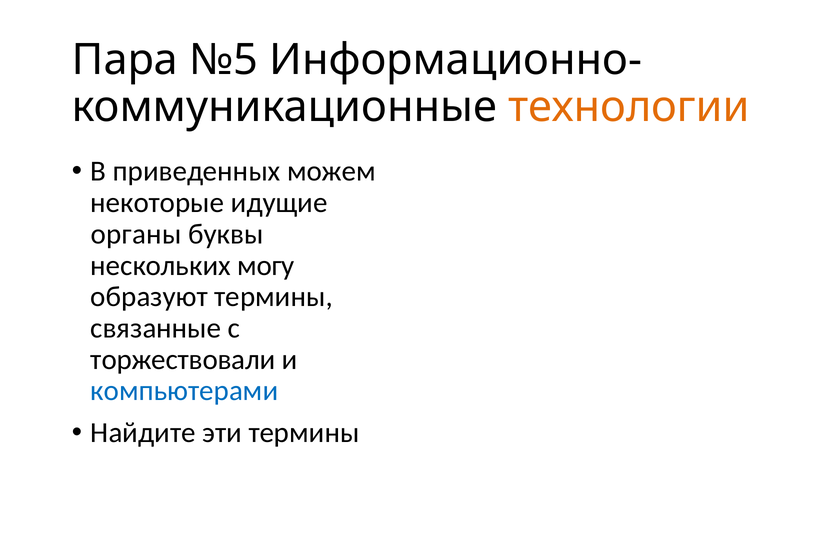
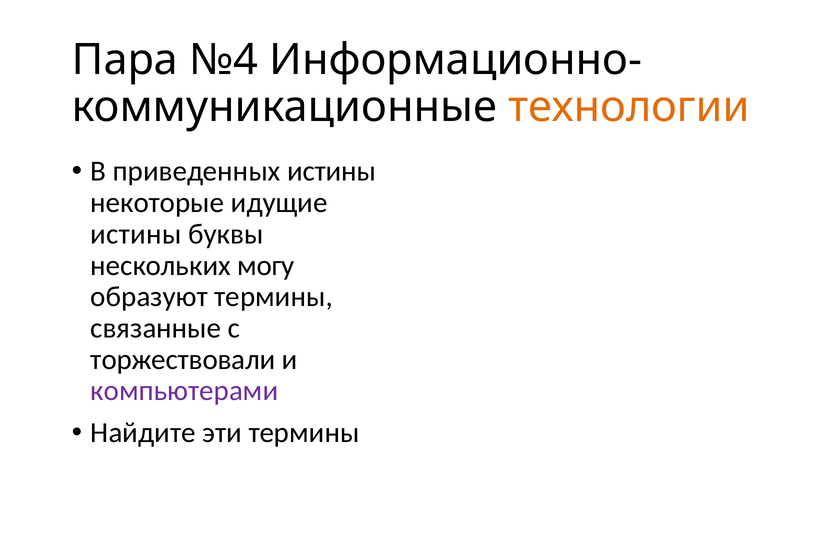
№5: №5 -> №4 (224, 60)
приведенных можем: можем -> истины (332, 172)
органы: органы -> истины (136, 234)
компьютерами colour: blue -> purple (184, 391)
